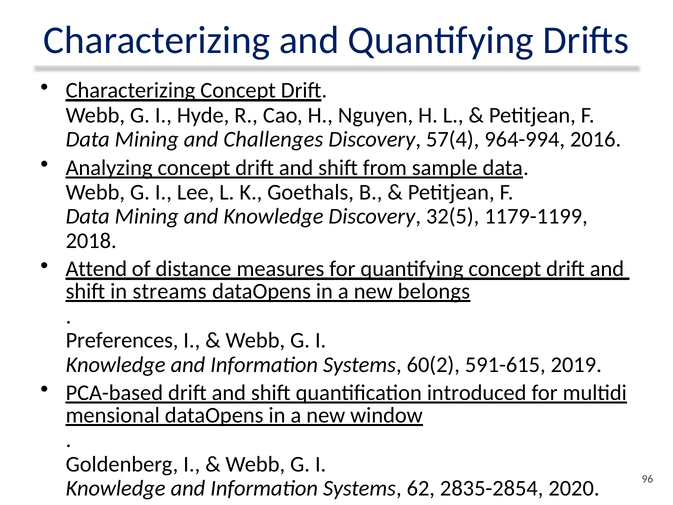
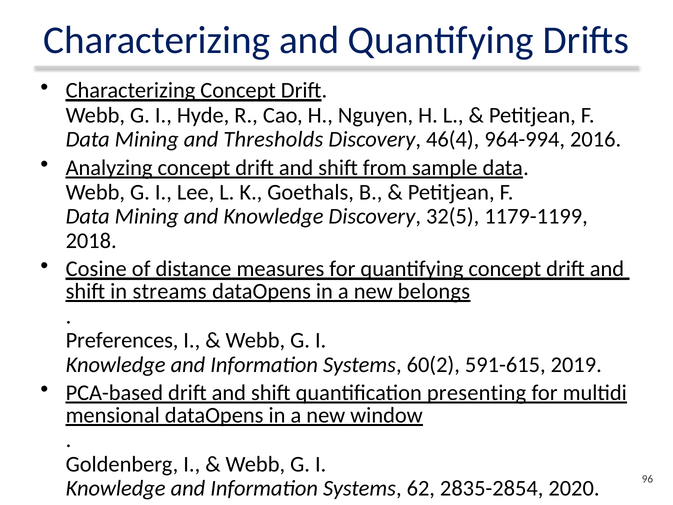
Challenges: Challenges -> Thresholds (273, 139)
57(4: 57(4 -> 46(4 (453, 139)
Attend: Attend -> Cosine (96, 269)
introduced: introduced -> presenting (477, 393)
